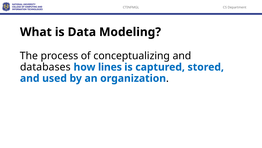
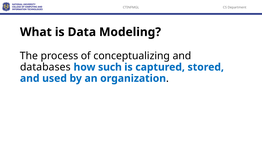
lines: lines -> such (110, 67)
